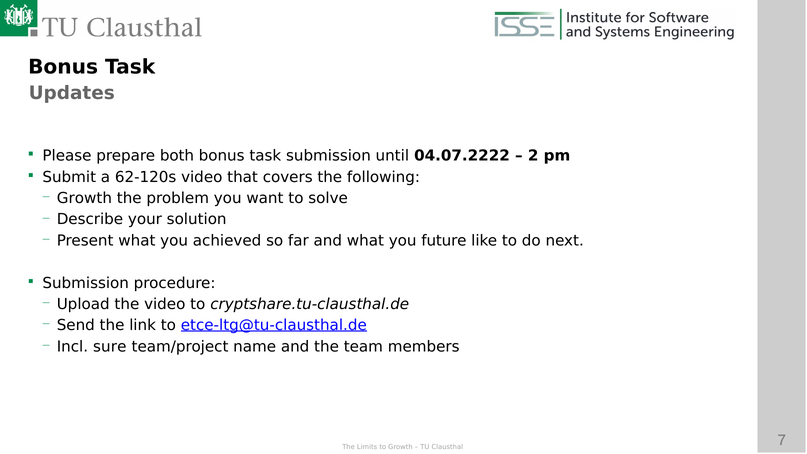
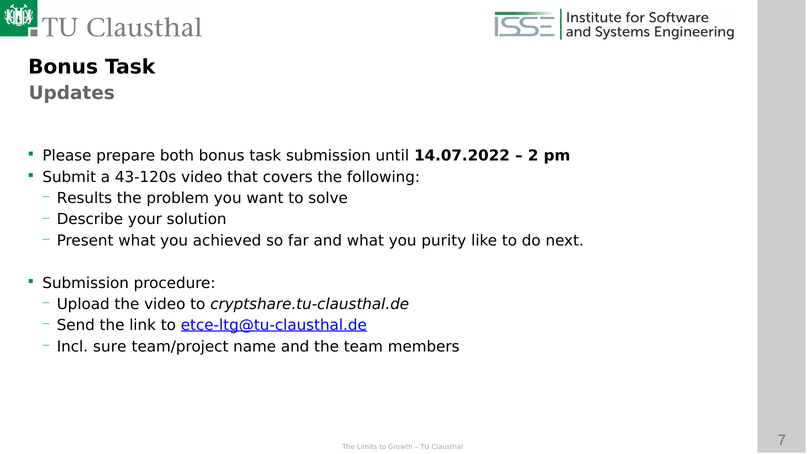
04.07.2222: 04.07.2222 -> 14.07.2022 (462, 156)
62-120s: 62-120s -> 43-120s (146, 177)
Growth: Growth -> Results (84, 198)
future: future -> purity (444, 241)
